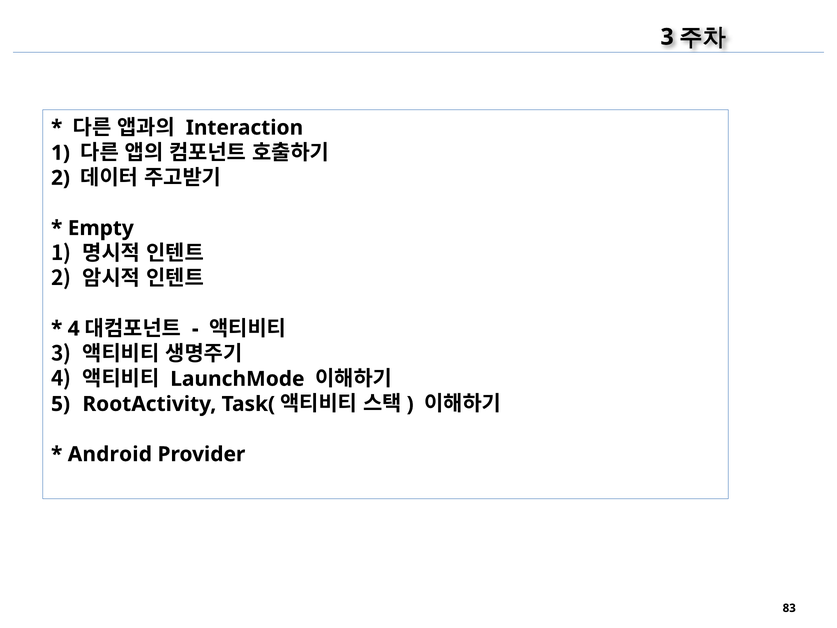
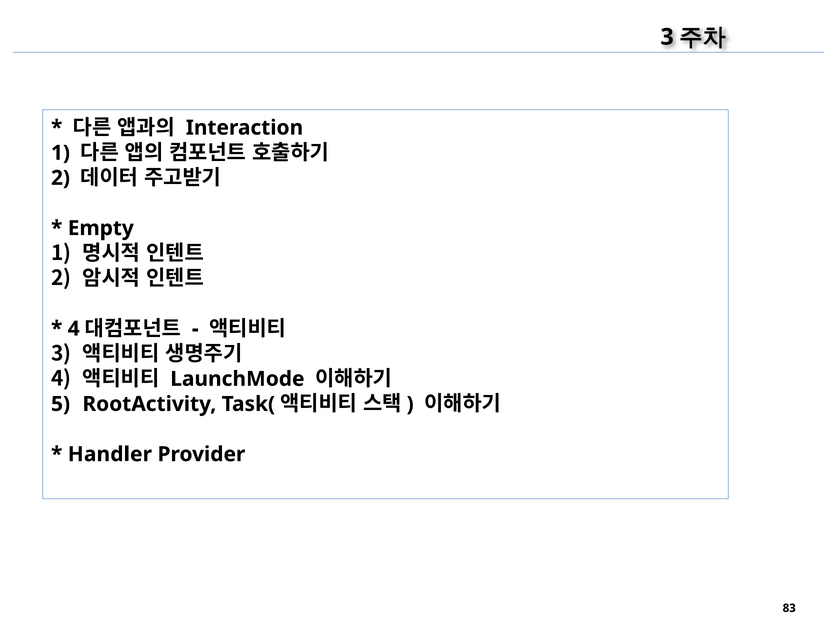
Android: Android -> Handler (110, 454)
